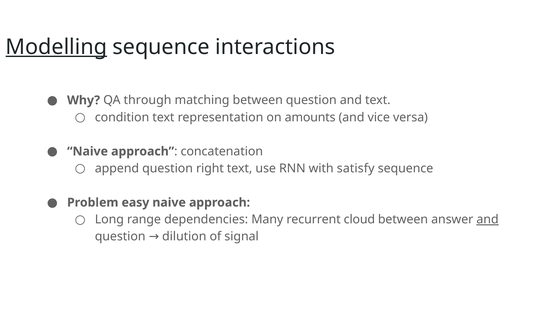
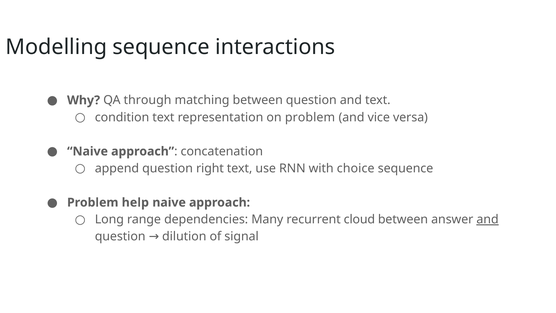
Modelling underline: present -> none (56, 47)
on amounts: amounts -> problem (310, 117)
satisfy: satisfy -> choice (356, 168)
easy: easy -> help (135, 202)
